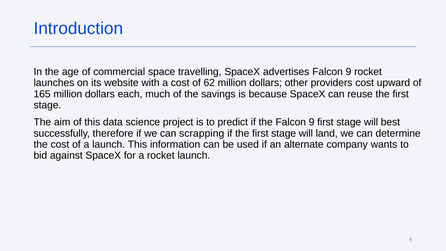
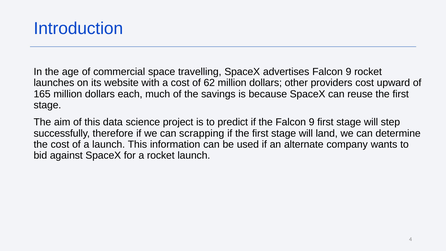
best: best -> step (390, 122)
